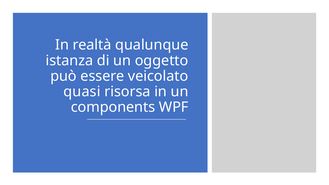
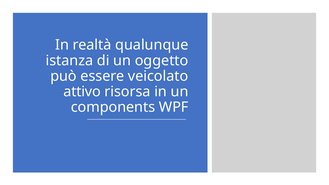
quasi: quasi -> attivo (82, 92)
